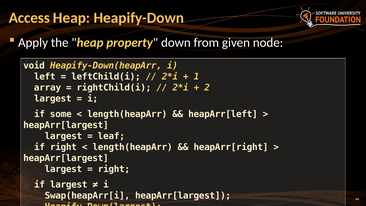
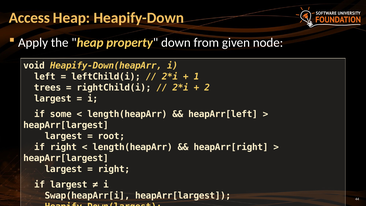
array: array -> trees (48, 88)
leaf: leaf -> root (111, 136)
